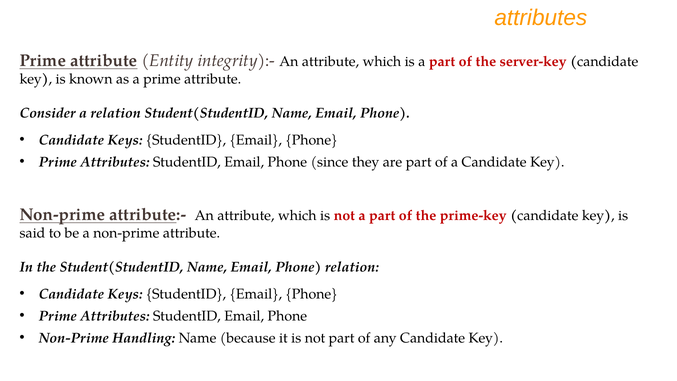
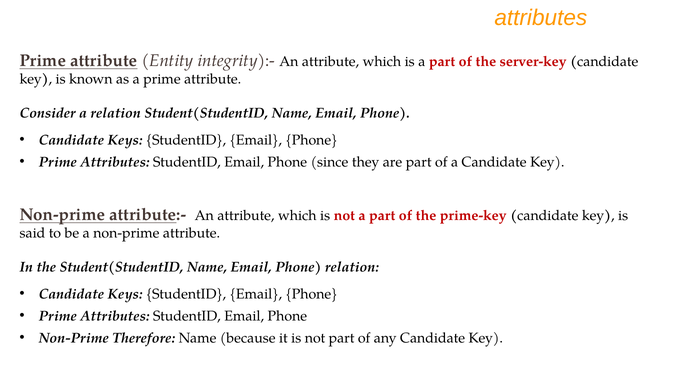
Handling: Handling -> Therefore (144, 338)
